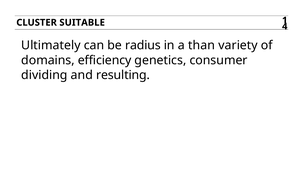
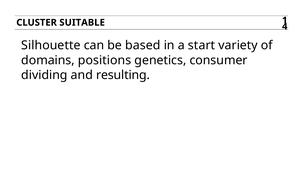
Ultimately: Ultimately -> Silhouette (51, 45)
radius: radius -> based (143, 45)
than: than -> start (202, 45)
efficiency: efficiency -> positions (105, 60)
